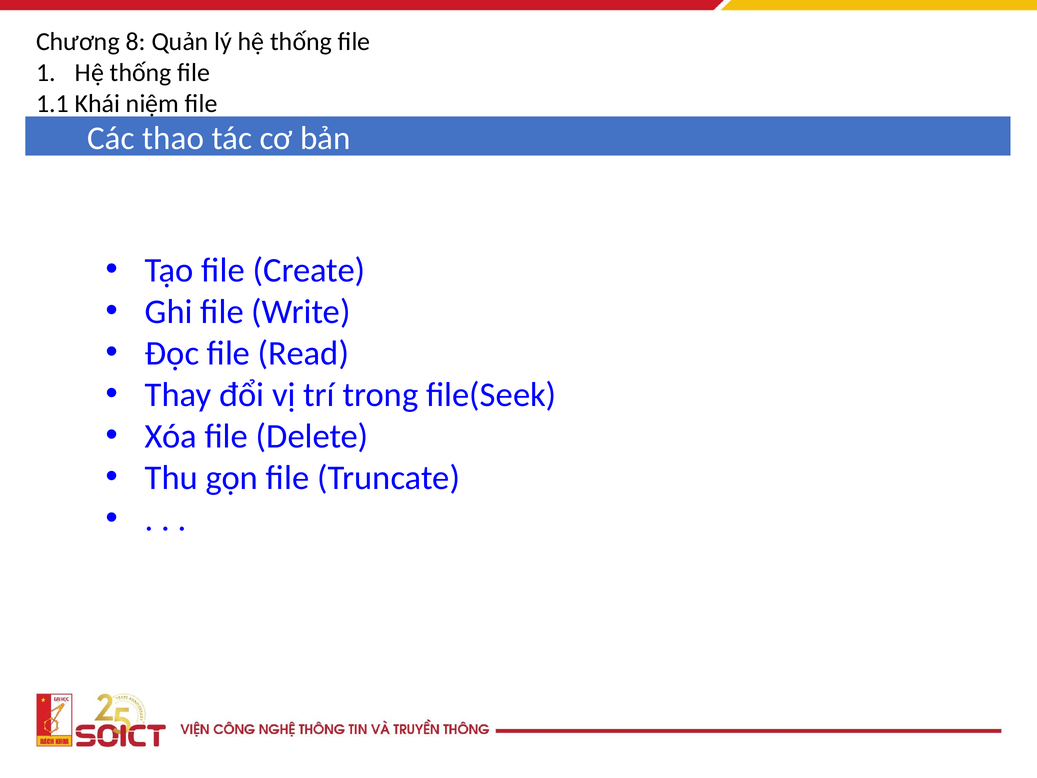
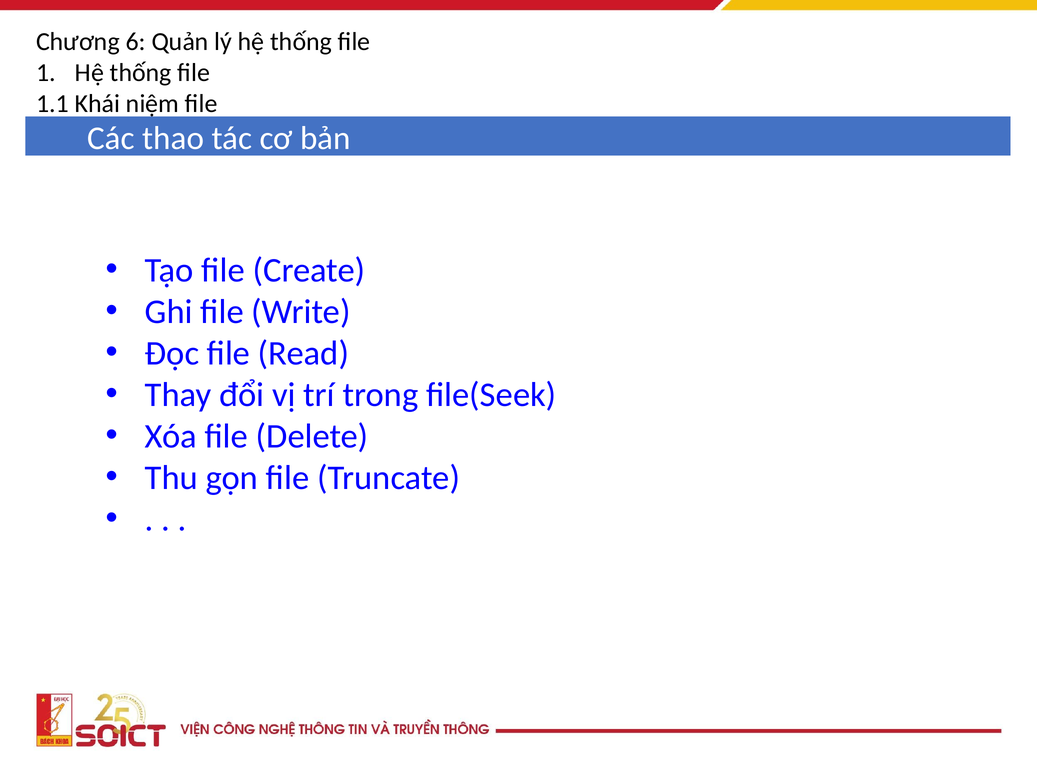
8: 8 -> 6 (136, 42)
